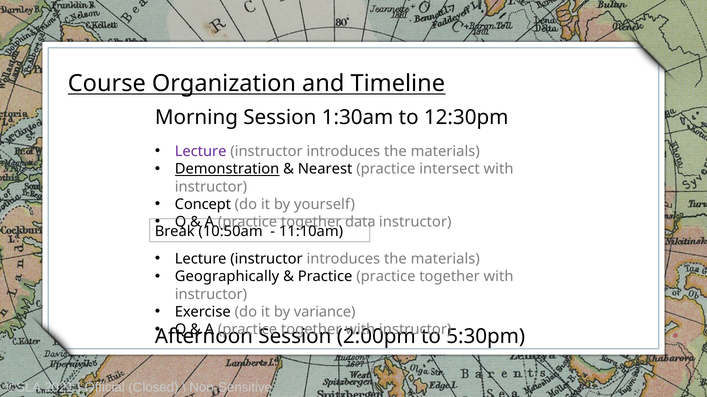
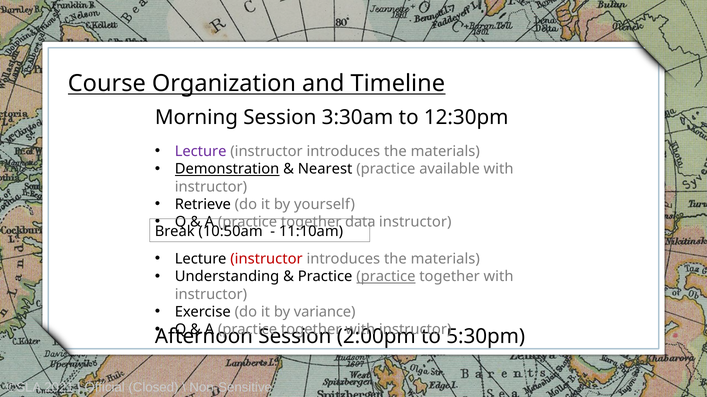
1:30am: 1:30am -> 3:30am (358, 117)
intersect: intersect -> available (450, 169)
Concept: Concept -> Retrieve (203, 205)
instructor colour: black -> red (266, 259)
Geographically: Geographically -> Understanding (227, 277)
practice underline: none -> present (386, 277)
